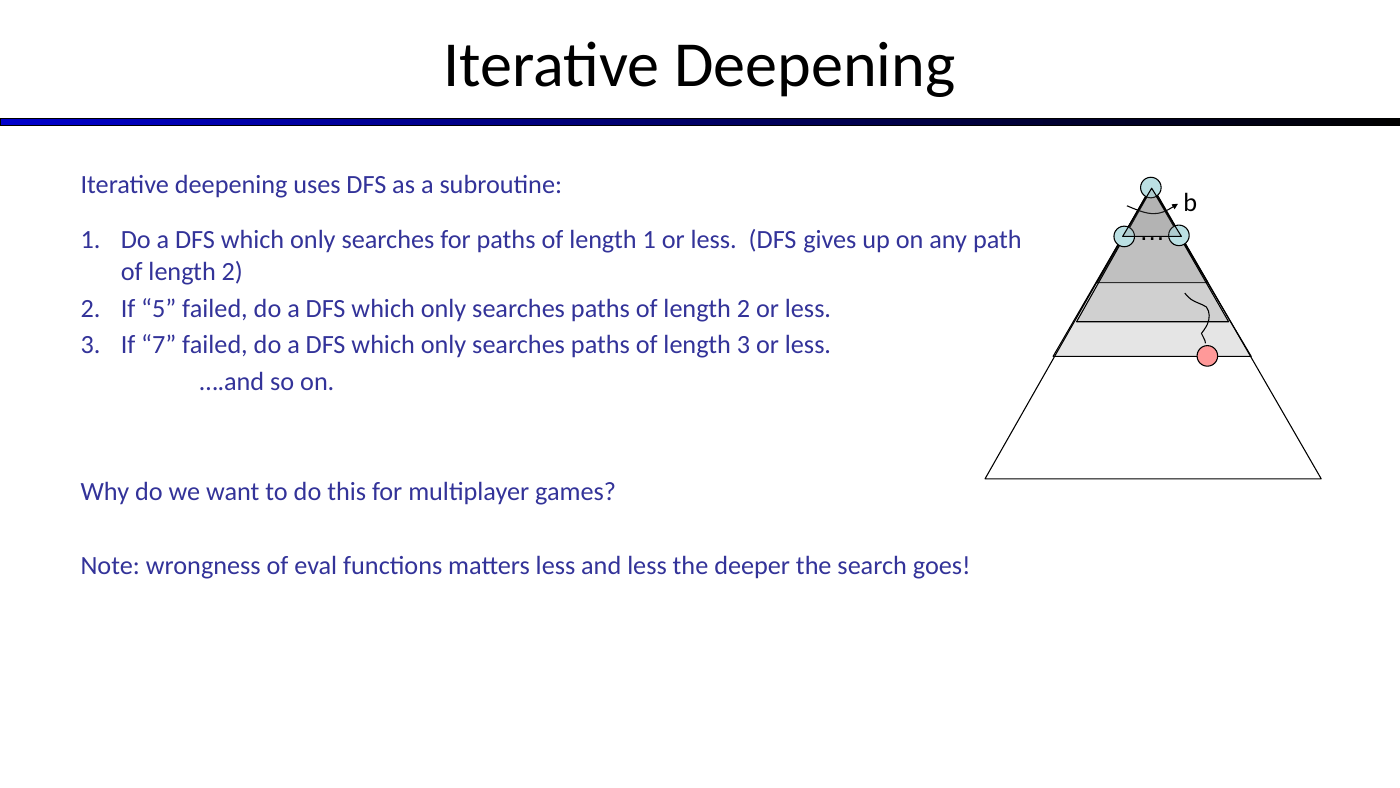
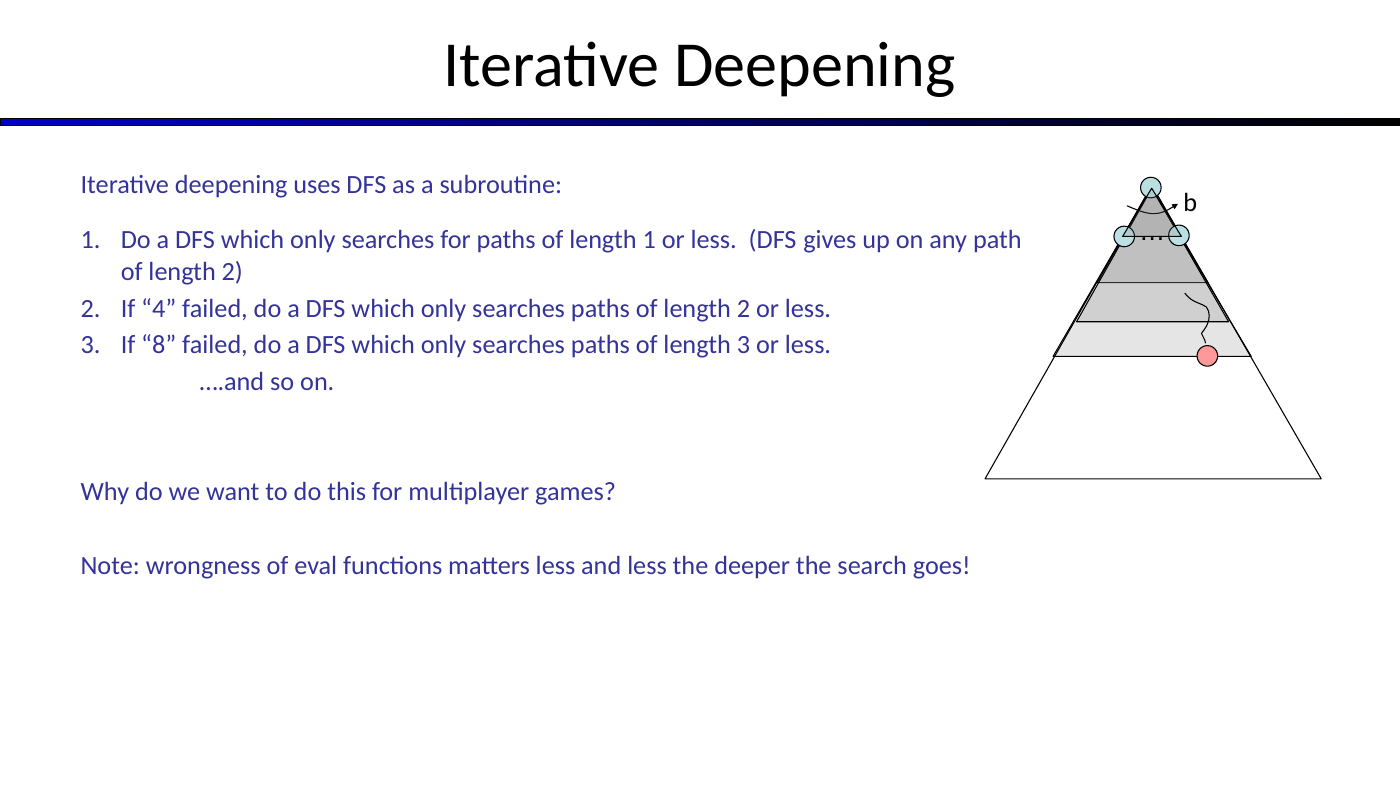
5: 5 -> 4 (159, 308)
7: 7 -> 8 (159, 345)
